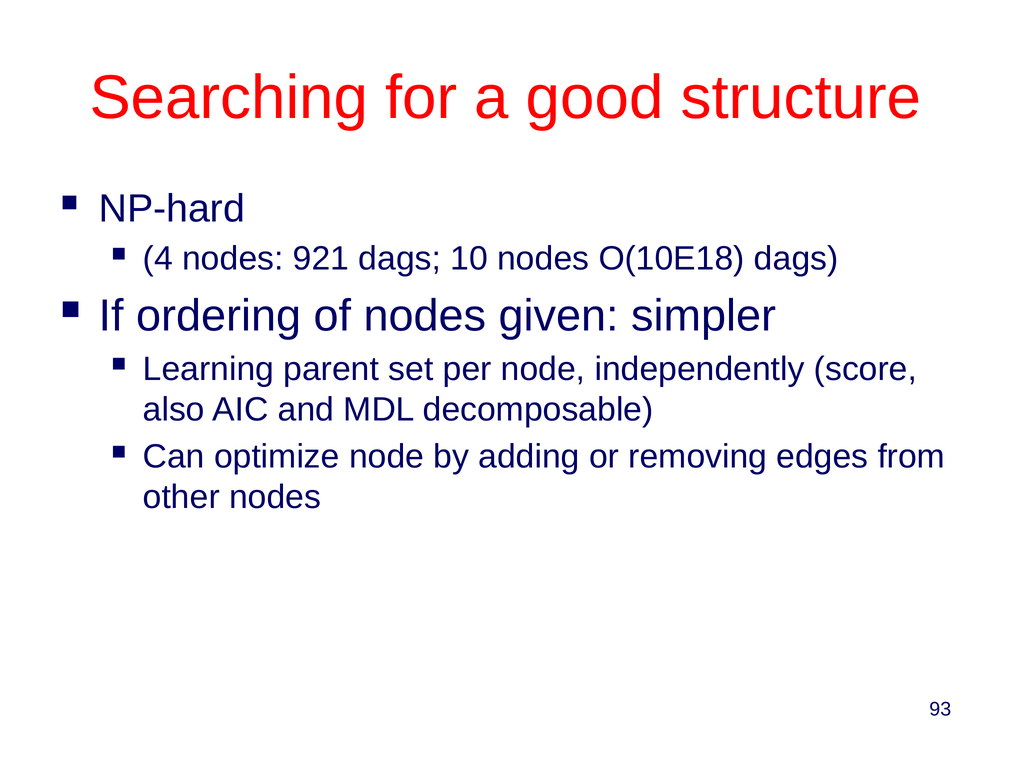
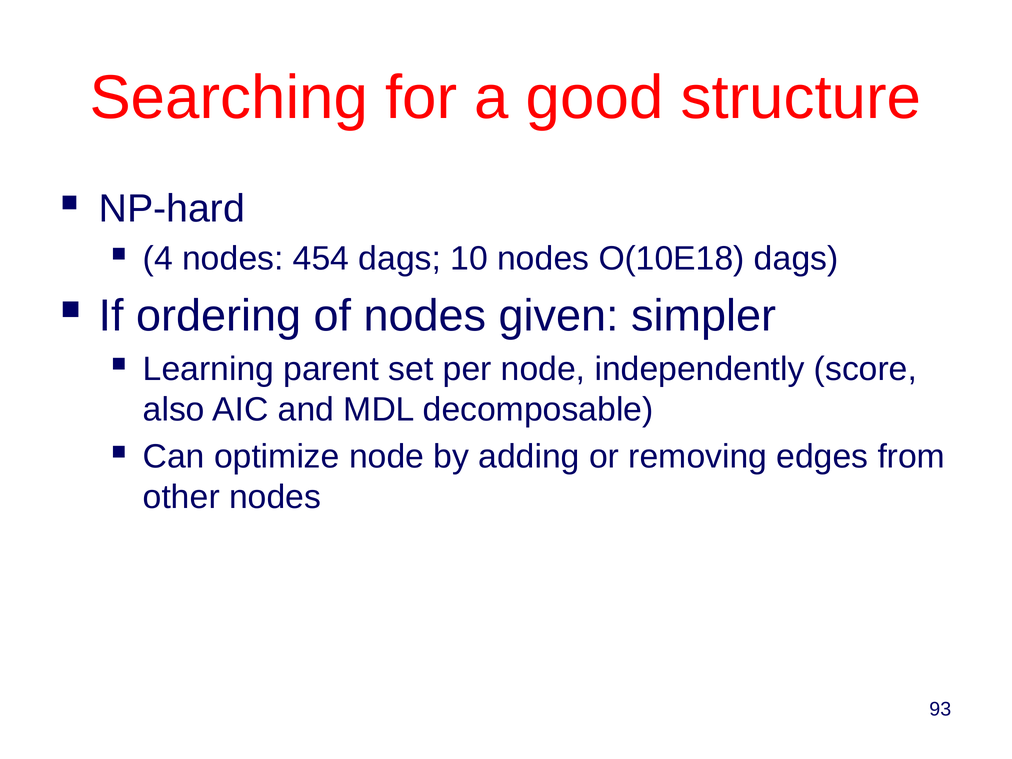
921: 921 -> 454 (321, 259)
